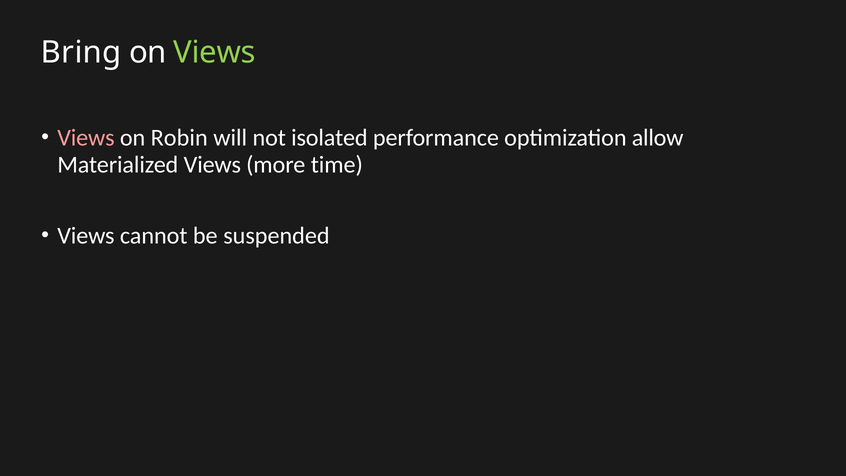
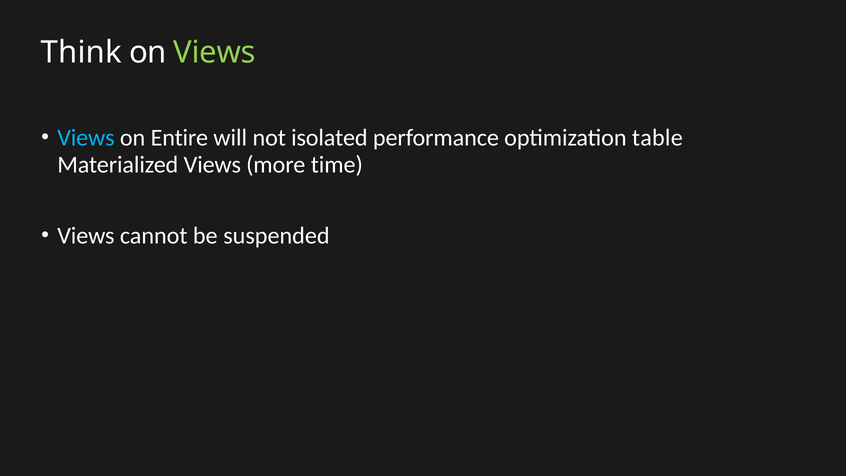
Bring: Bring -> Think (81, 53)
Views colour: pink -> light blue (86, 138)
Robin: Robin -> Entire (179, 138)
allow: allow -> table (657, 138)
